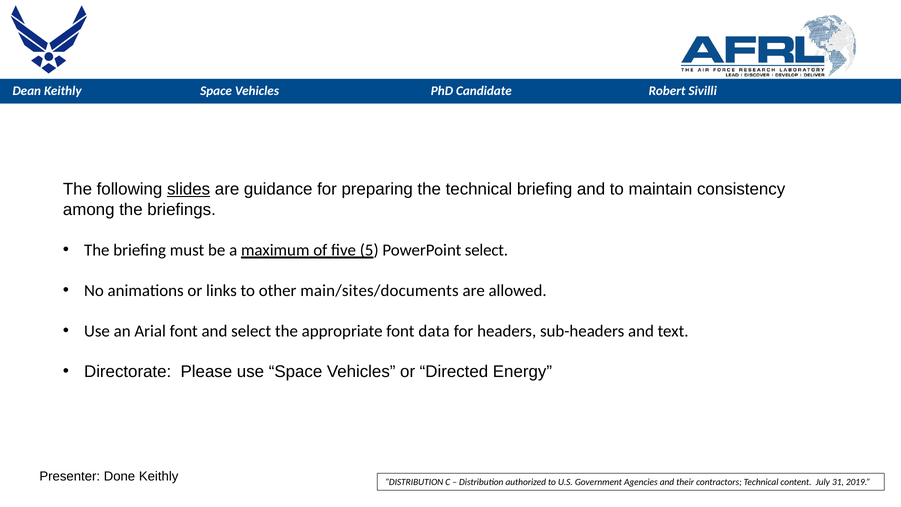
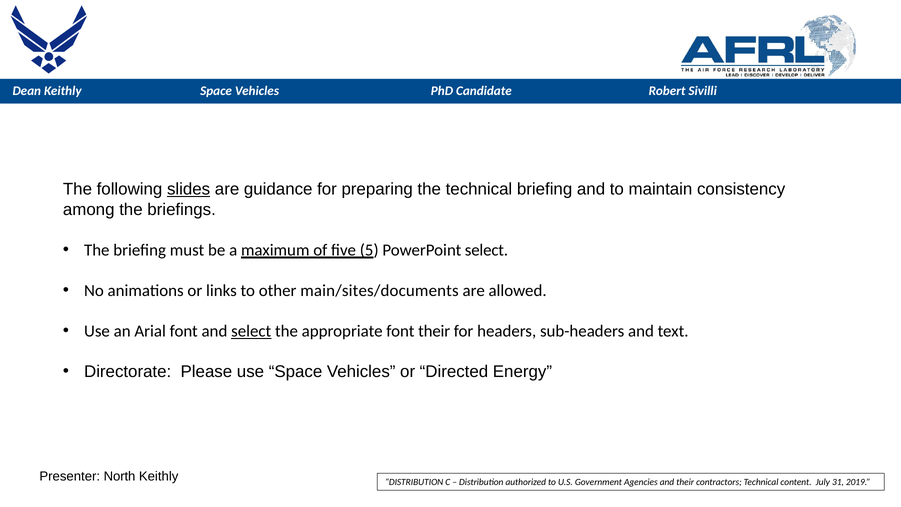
select underline: none -> present (251, 331)
font data: data -> their (434, 331)
Done: Done -> North (120, 476)
